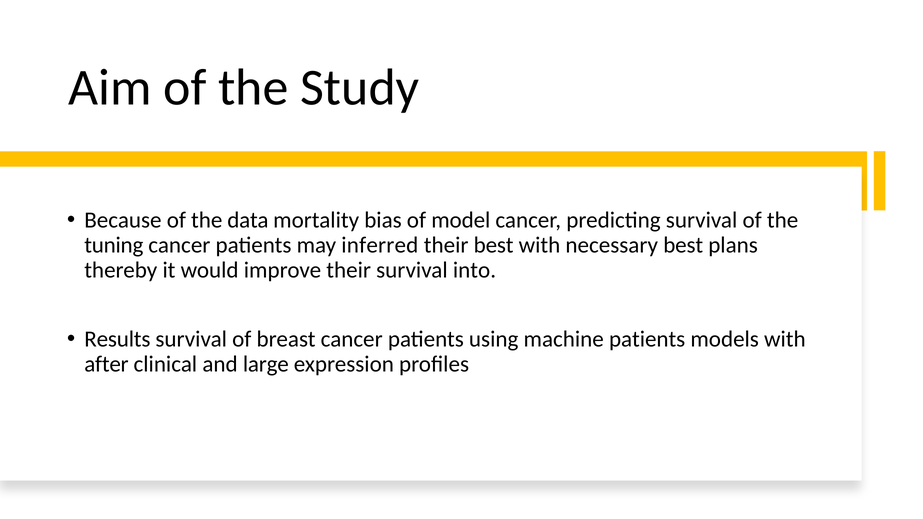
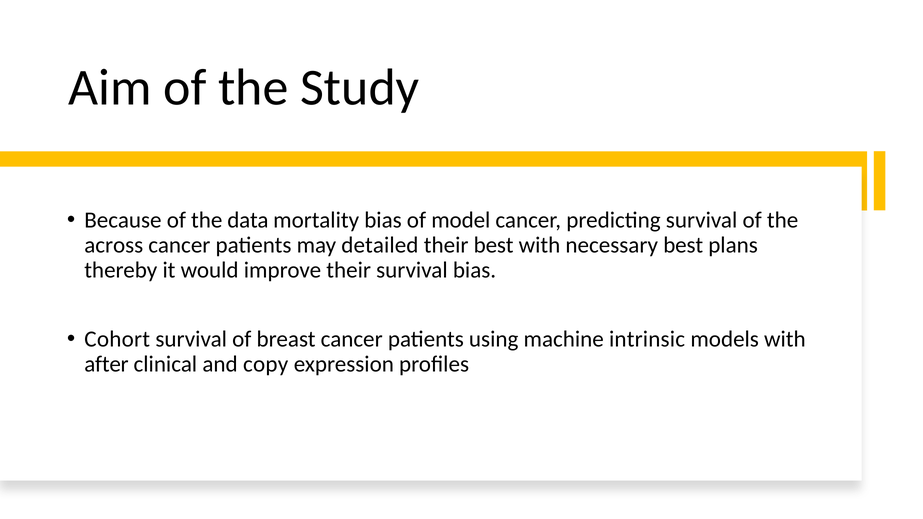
tuning: tuning -> across (114, 245)
inferred: inferred -> detailed (380, 245)
survival into: into -> bias (475, 270)
Results: Results -> Cohort (117, 339)
machine patients: patients -> intrinsic (647, 339)
large: large -> copy (266, 364)
